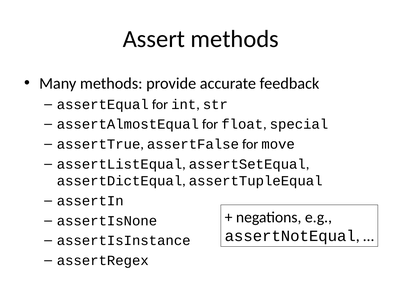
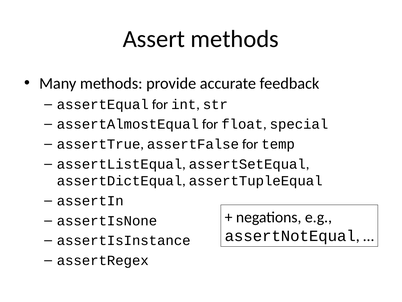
move: move -> temp (278, 144)
